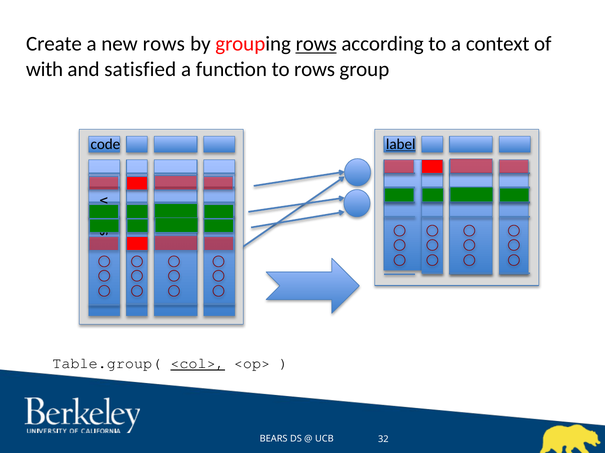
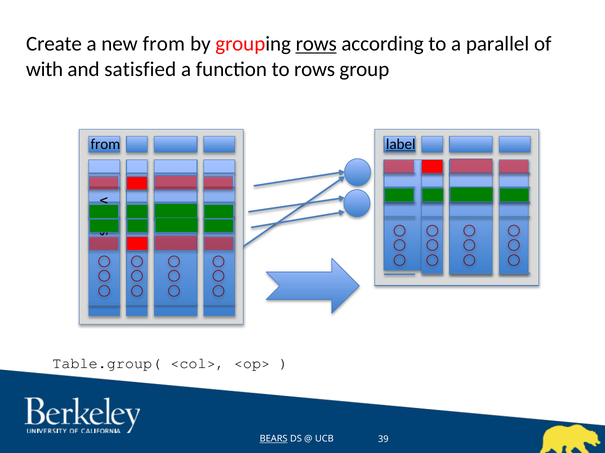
new rows: rows -> from (164, 44)
context: context -> parallel (498, 44)
code: code -> from (105, 144)
<col> underline: present -> none (198, 364)
BEARS underline: none -> present (274, 440)
32: 32 -> 39 (383, 440)
